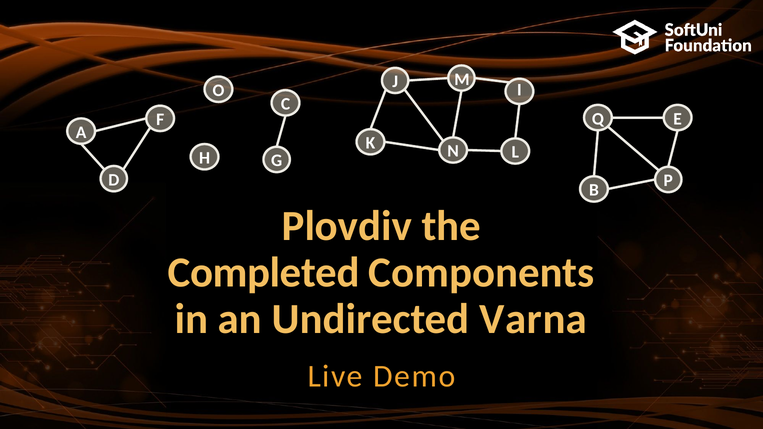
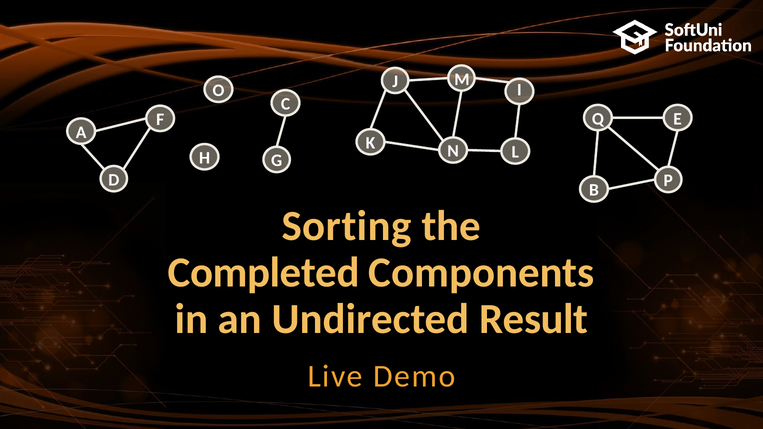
Plovdiv: Plovdiv -> Sorting (347, 226)
Varna: Varna -> Result (534, 319)
